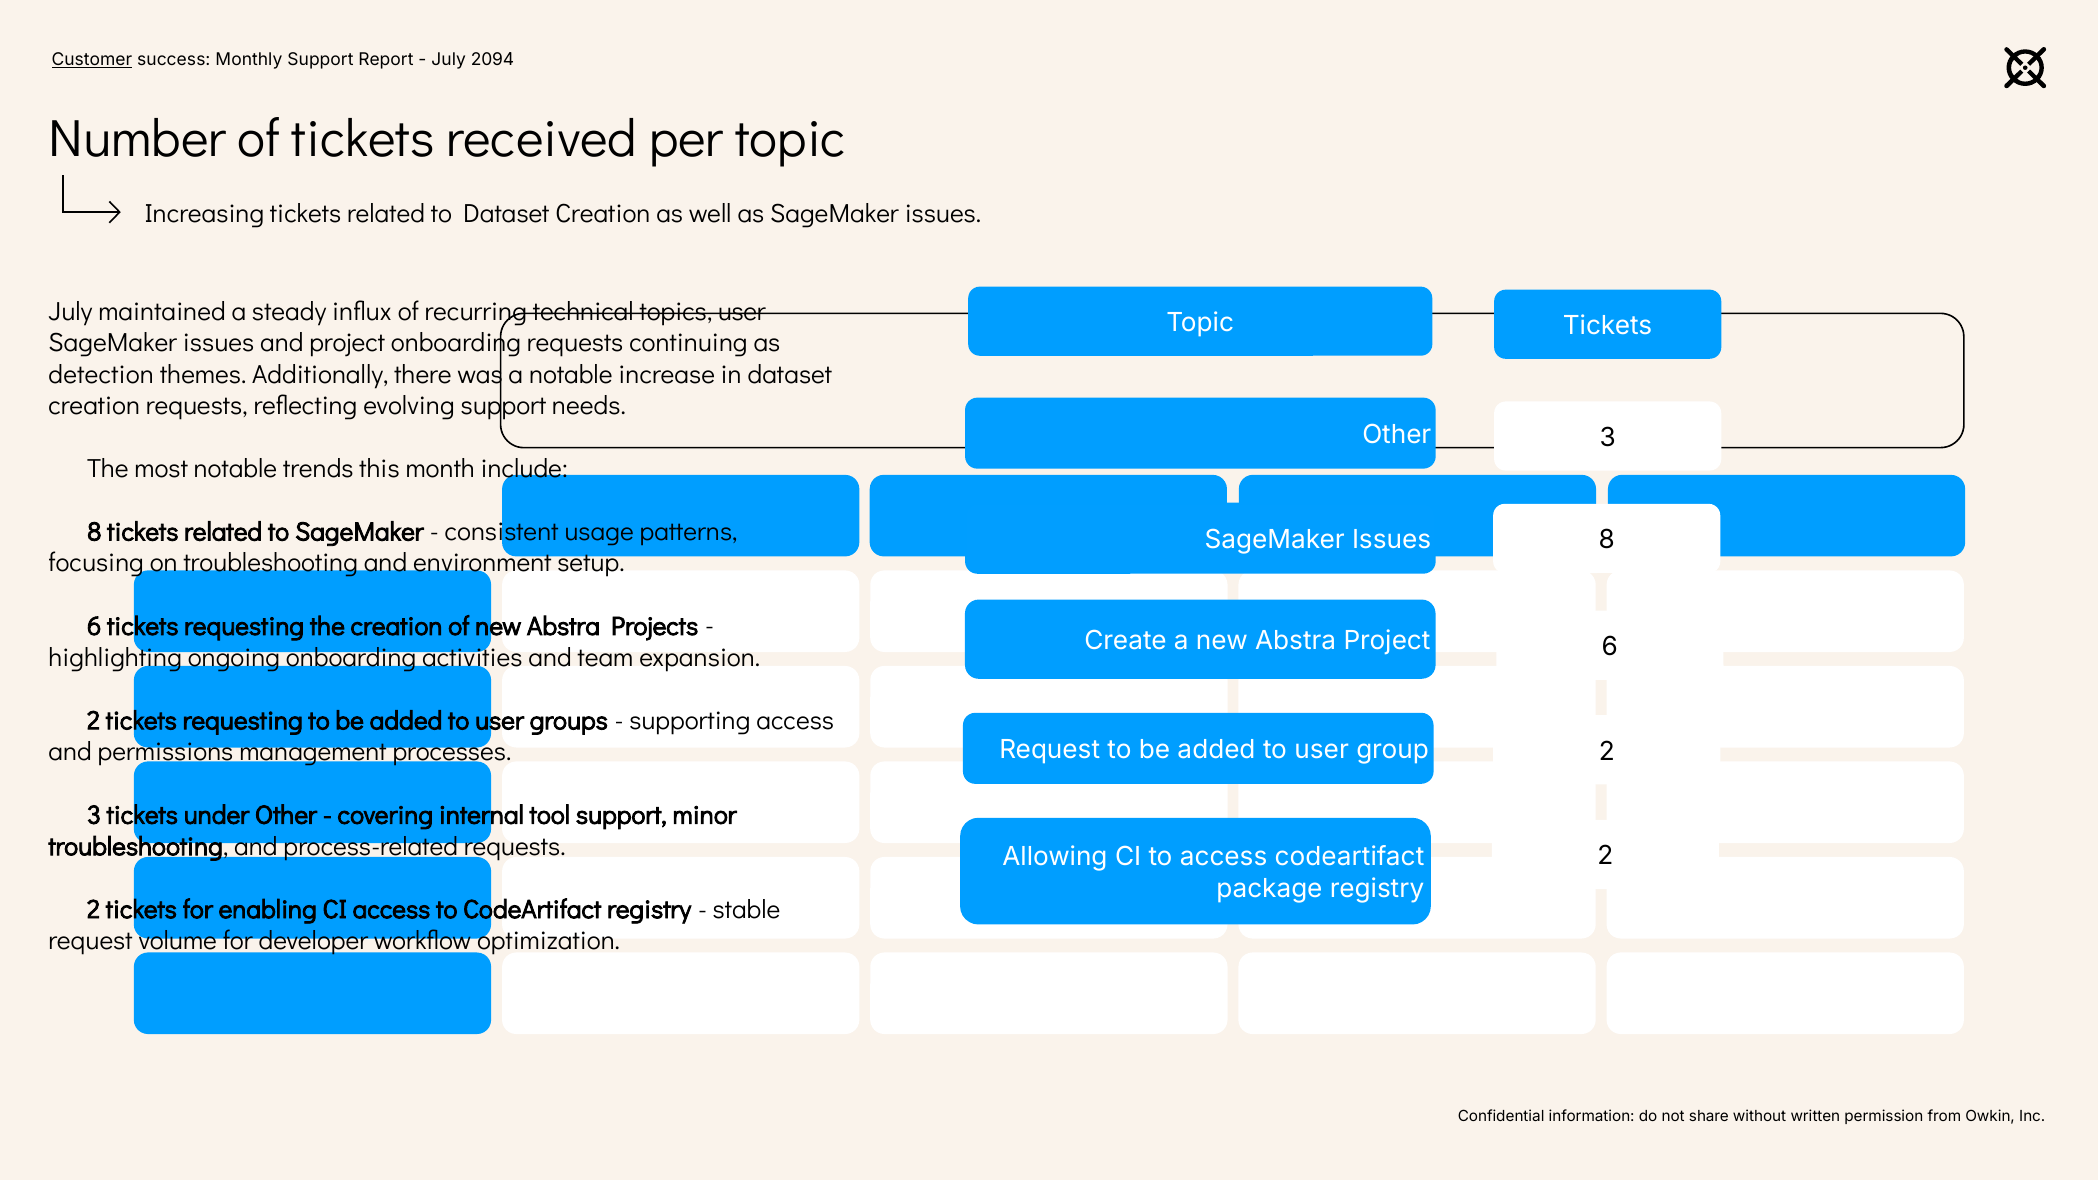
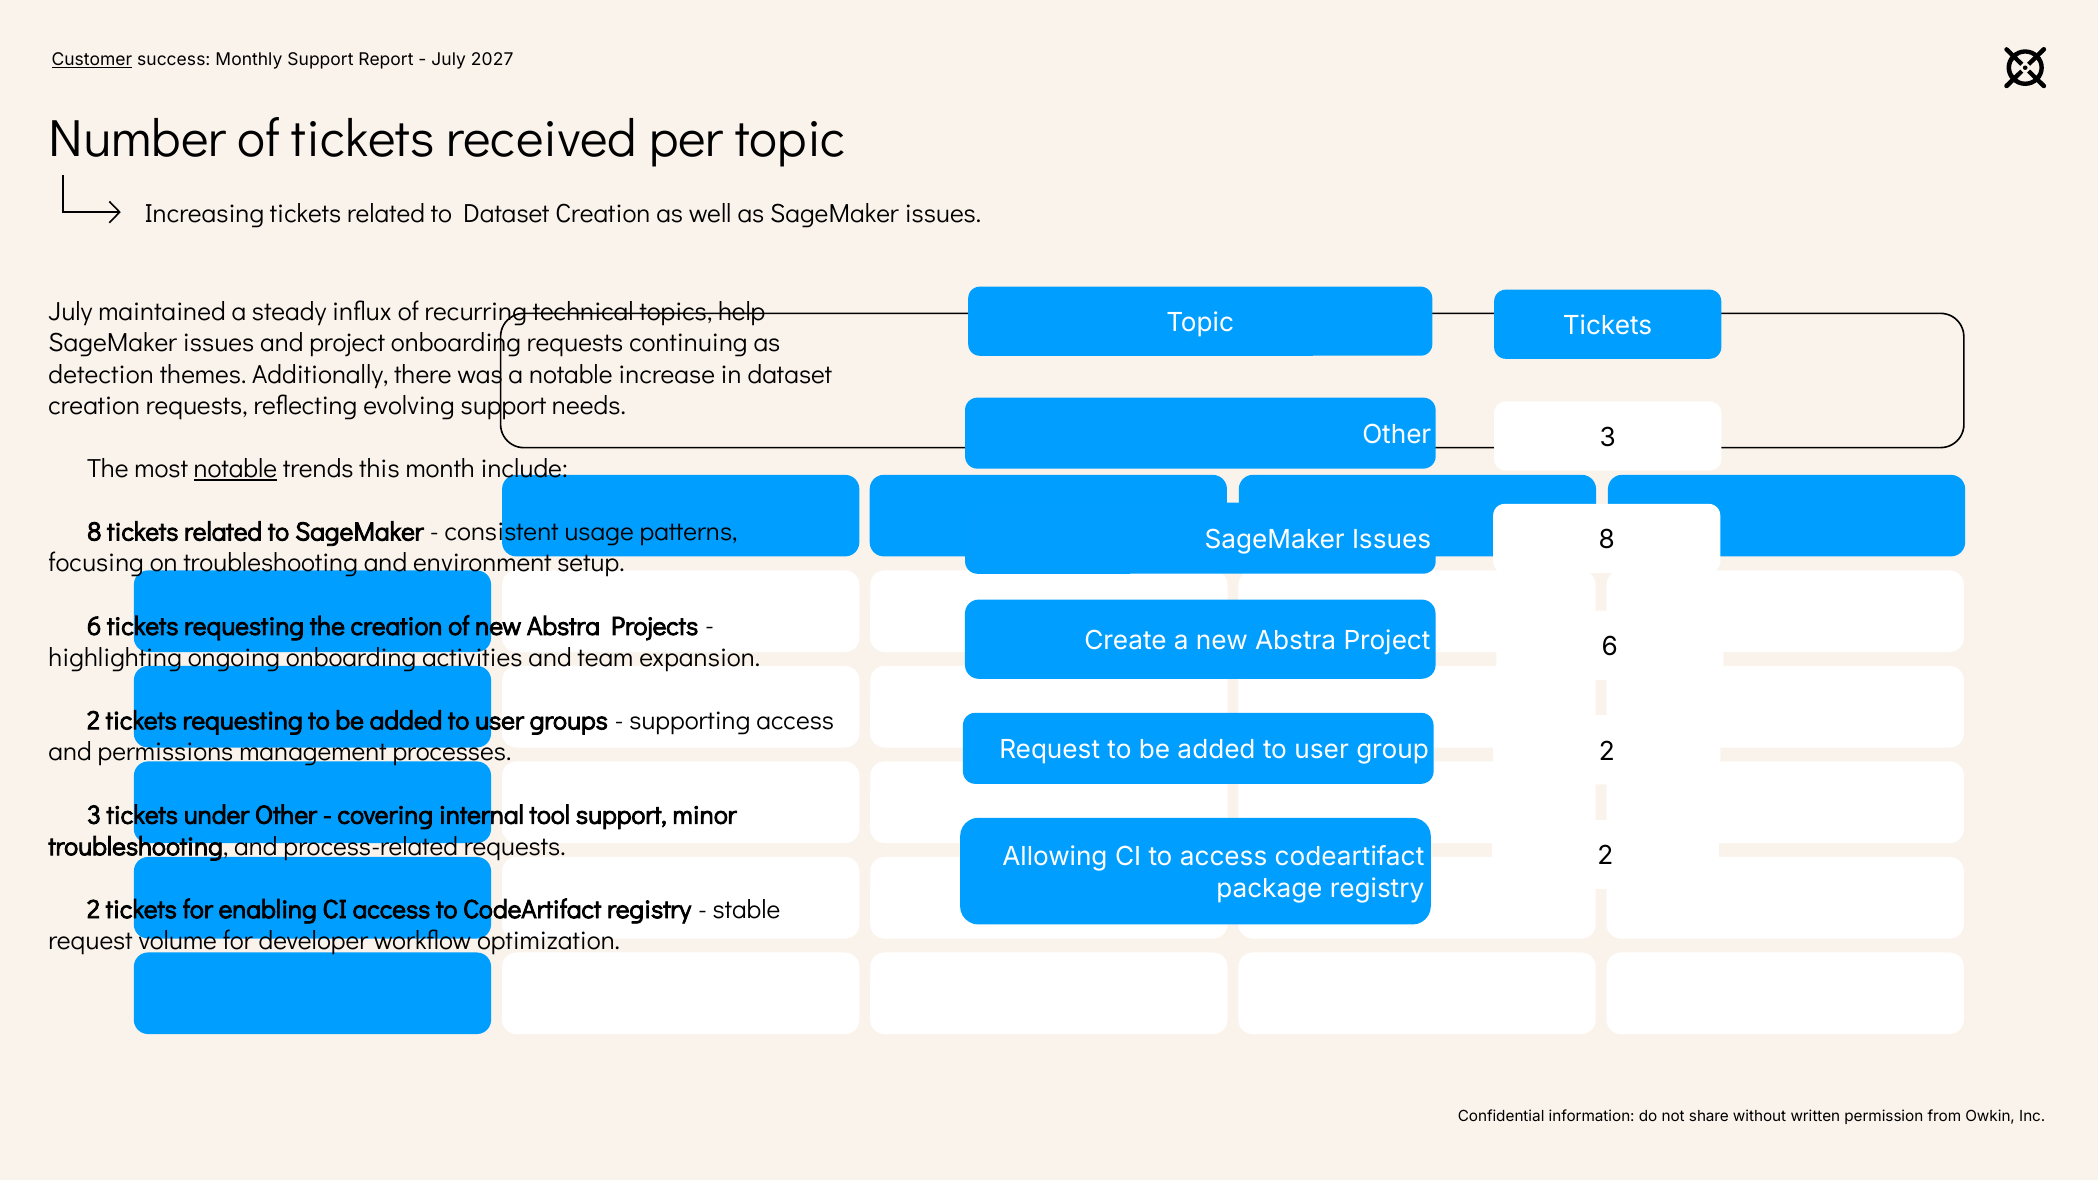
2094: 2094 -> 2027 (492, 60)
topics user: user -> help (742, 312)
notable underline: none -> present (235, 469)
